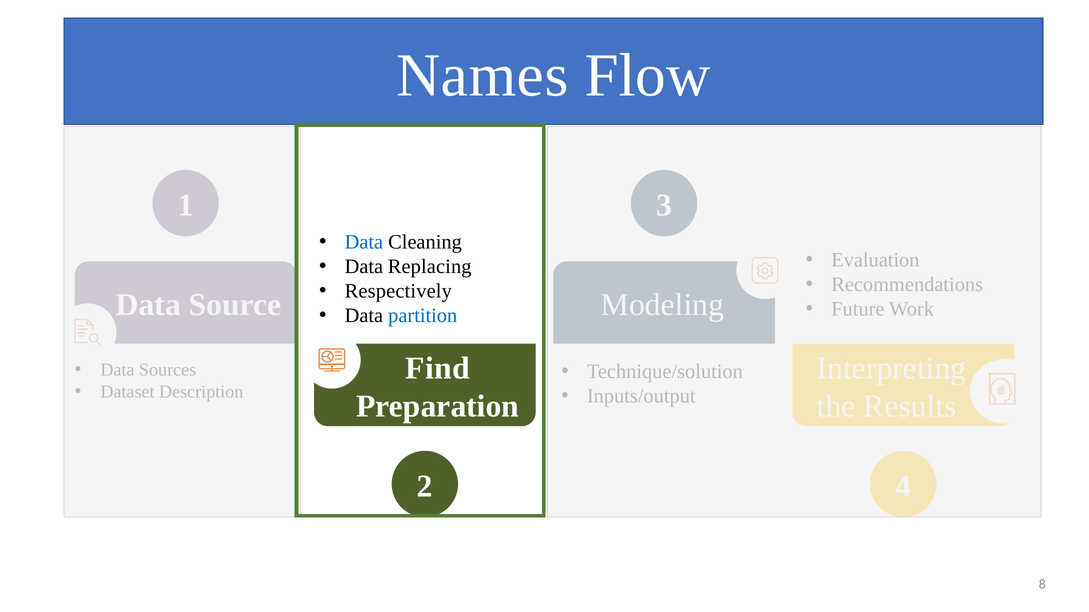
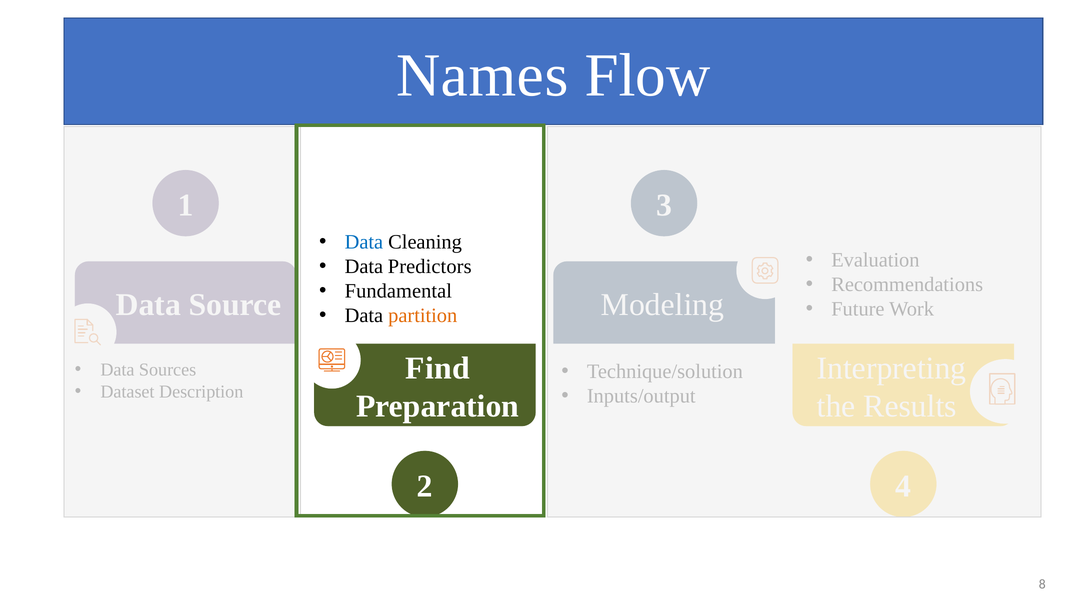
Replacing: Replacing -> Predictors (430, 267)
Respectively: Respectively -> Fundamental (398, 291)
partition colour: blue -> orange (423, 316)
